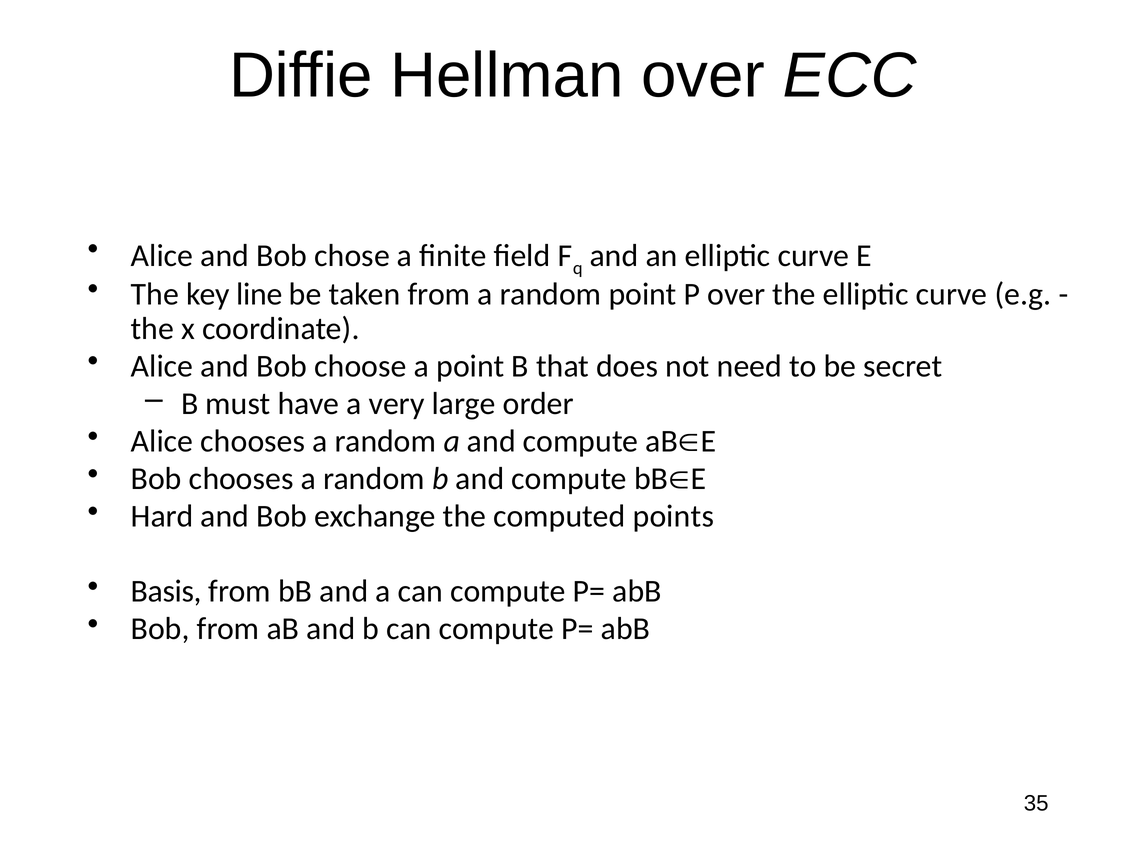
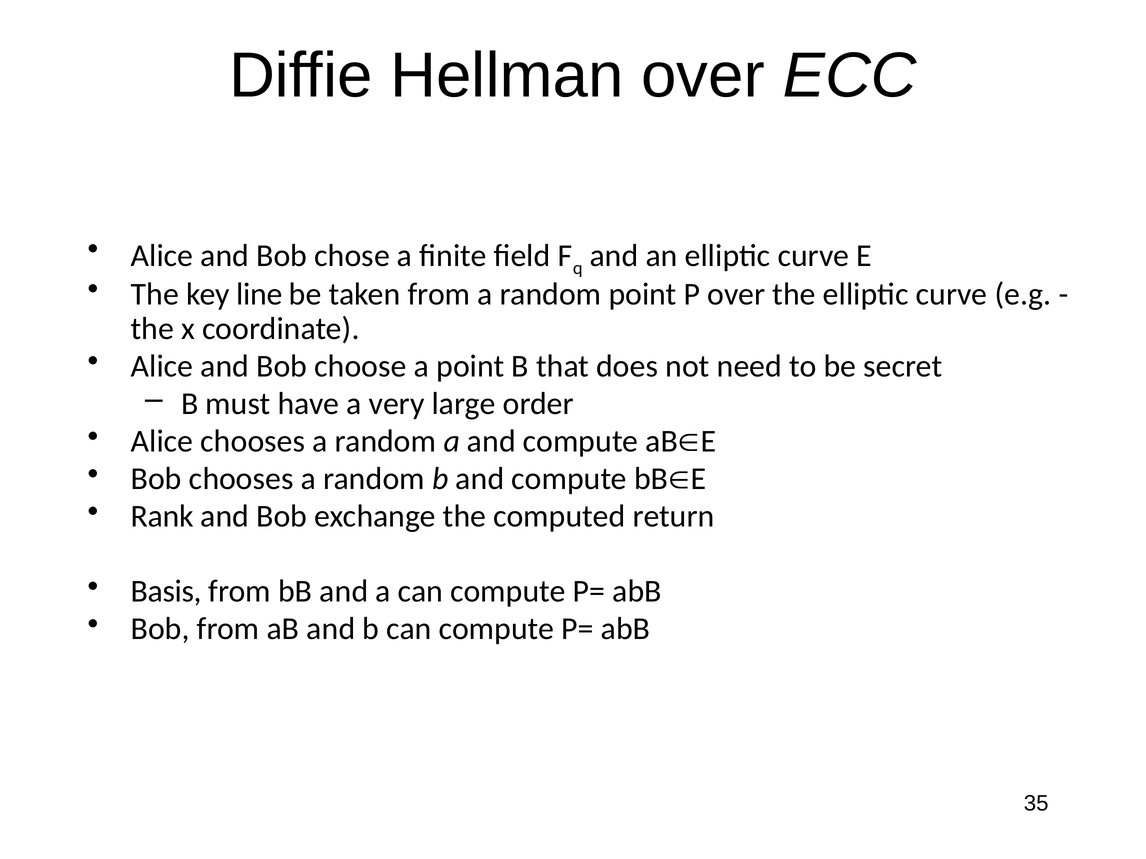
Hard: Hard -> Rank (162, 517)
points: points -> return (673, 517)
